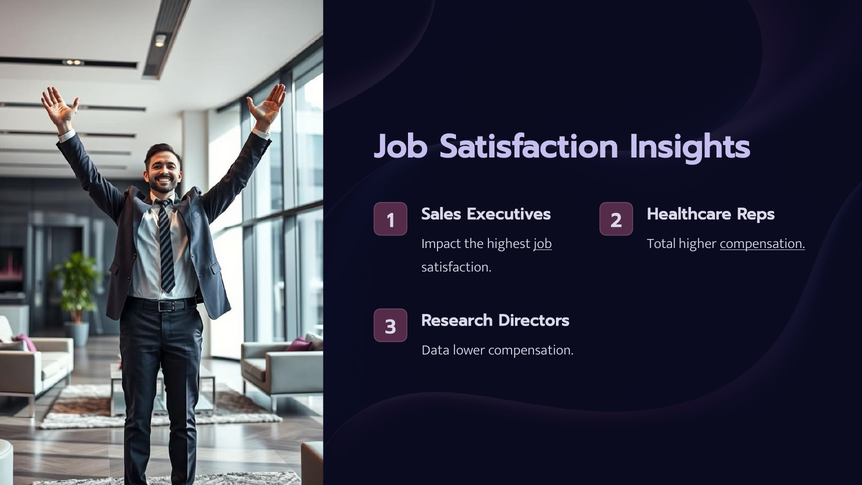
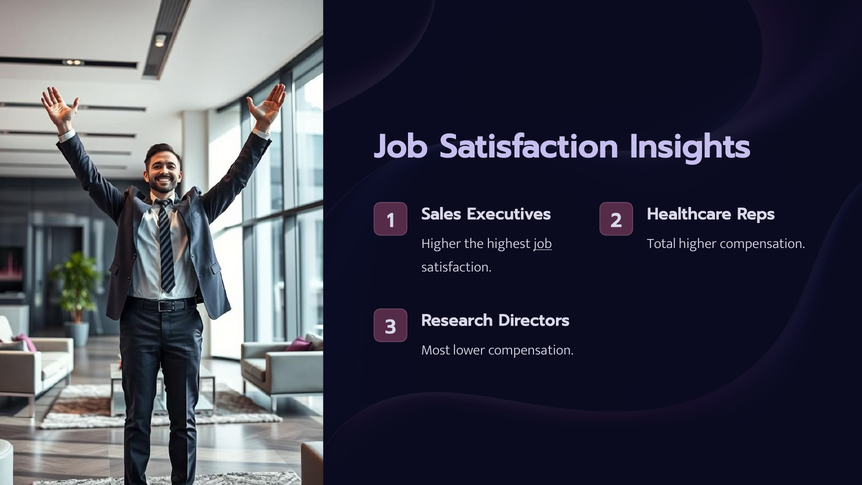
Impact: Impact -> Higher (441, 244)
compensation underline: present -> none (762, 244)
Data: Data -> Most (436, 350)
